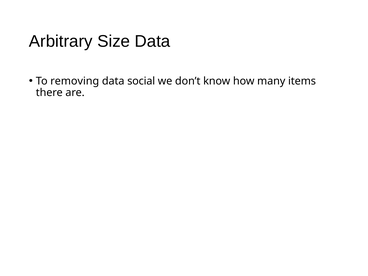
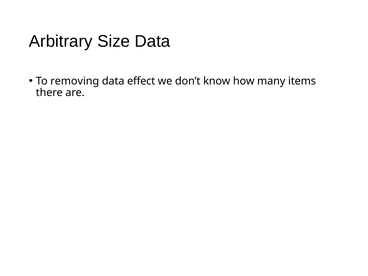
social: social -> effect (141, 81)
